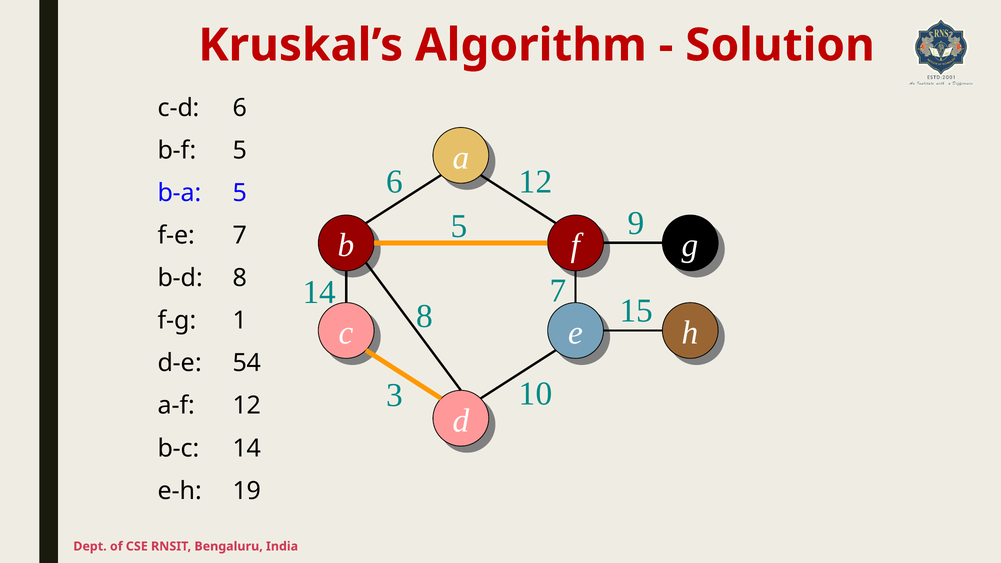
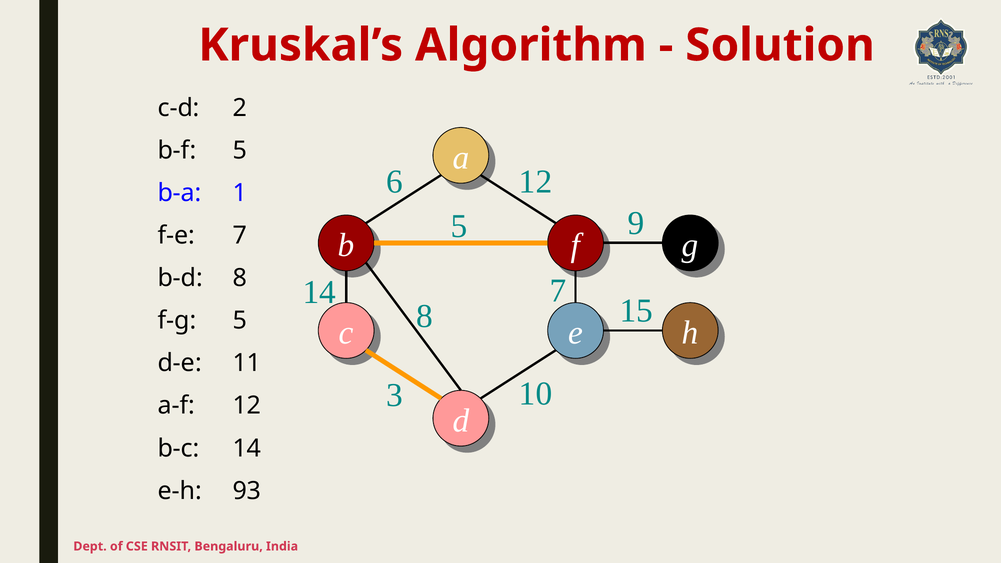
c-d 6: 6 -> 2 (240, 108)
b-a 5: 5 -> 1 (240, 193)
f-g 1: 1 -> 5 (240, 321)
54: 54 -> 11 (247, 363)
19: 19 -> 93 (247, 491)
